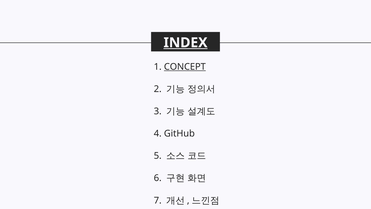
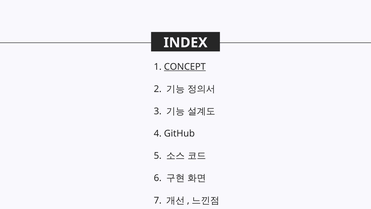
INDEX underline: present -> none (185, 43)
